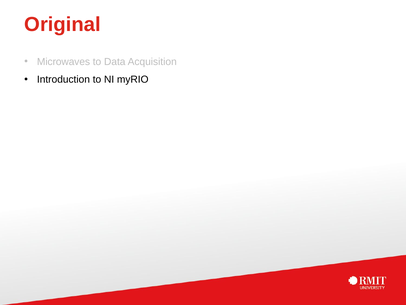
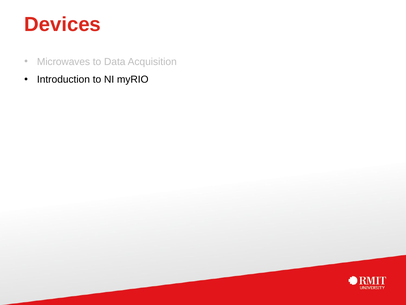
Original: Original -> Devices (63, 24)
